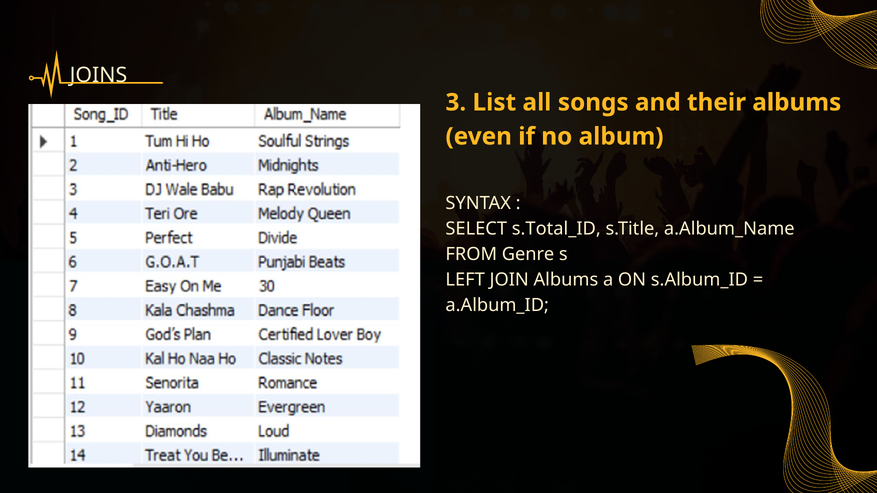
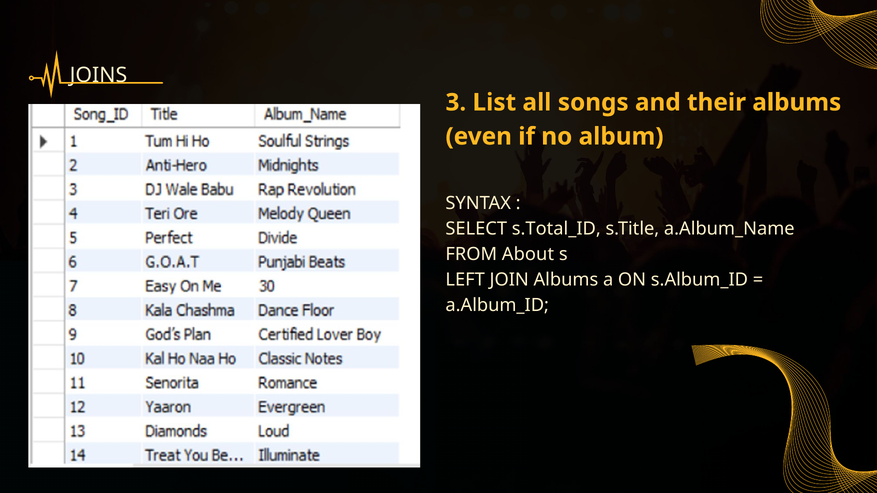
Genre: Genre -> About (528, 254)
